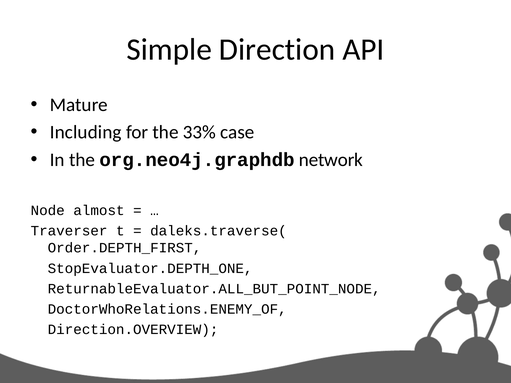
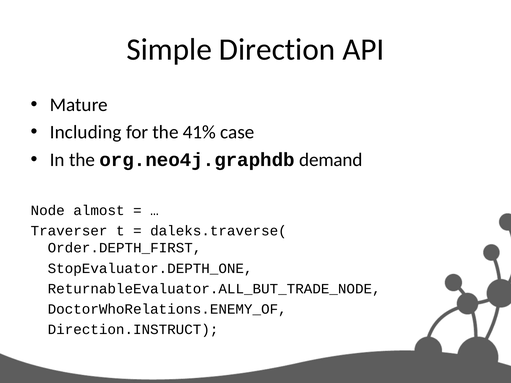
33%: 33% -> 41% (199, 132)
network: network -> demand (331, 160)
ReturnableEvaluator.ALL_BUT_POINT_NODE: ReturnableEvaluator.ALL_BUT_POINT_NODE -> ReturnableEvaluator.ALL_BUT_TRADE_NODE (214, 289)
Direction.OVERVIEW: Direction.OVERVIEW -> Direction.INSTRUCT (133, 330)
